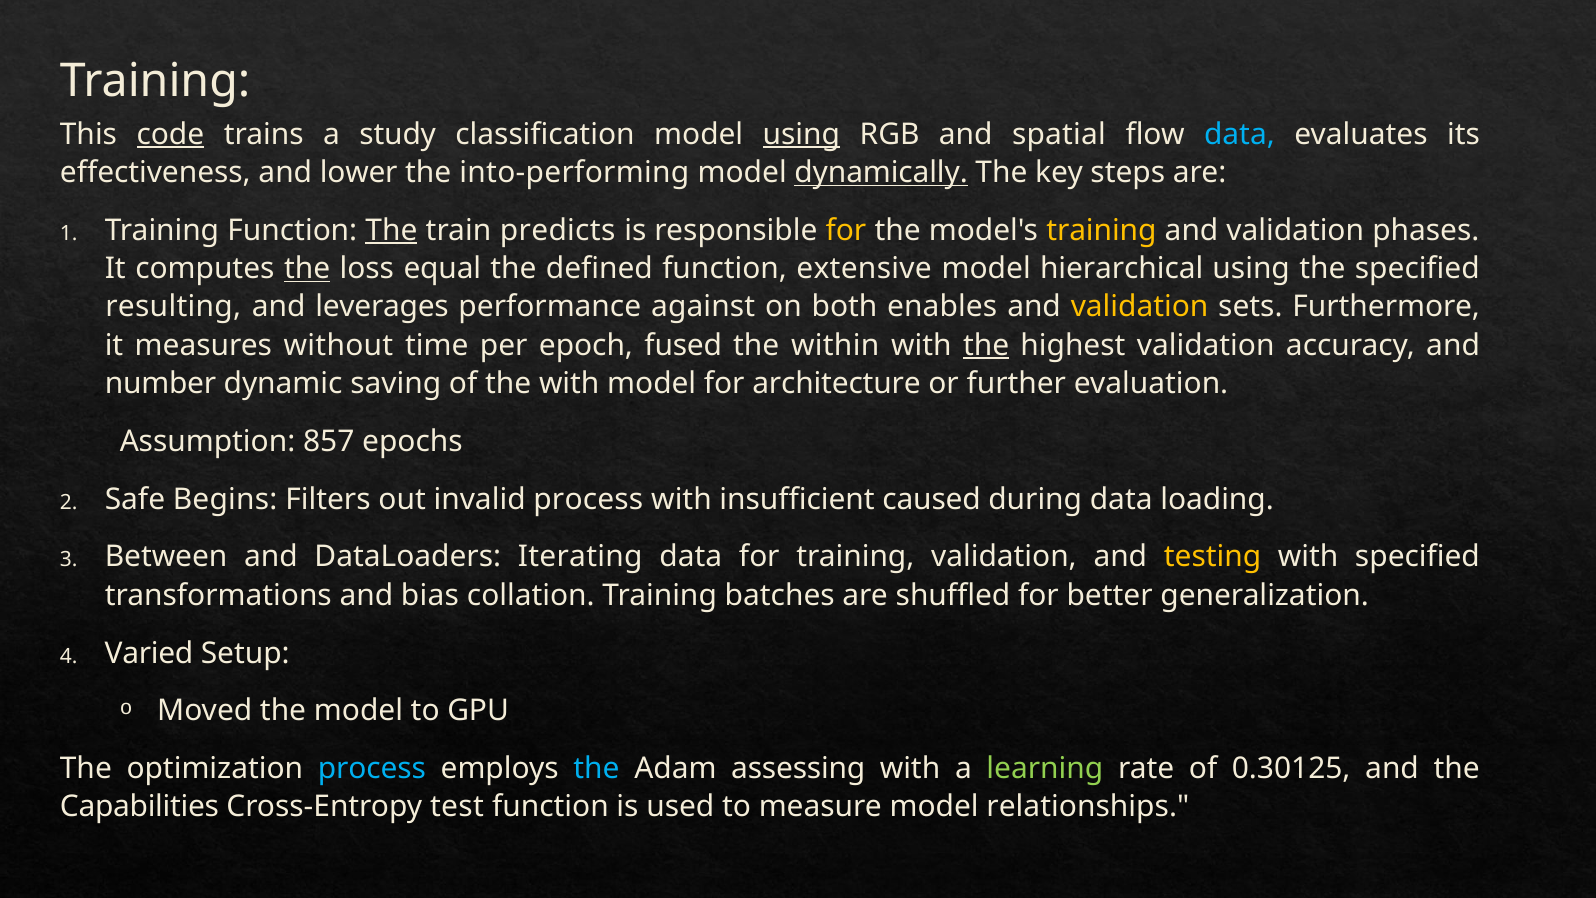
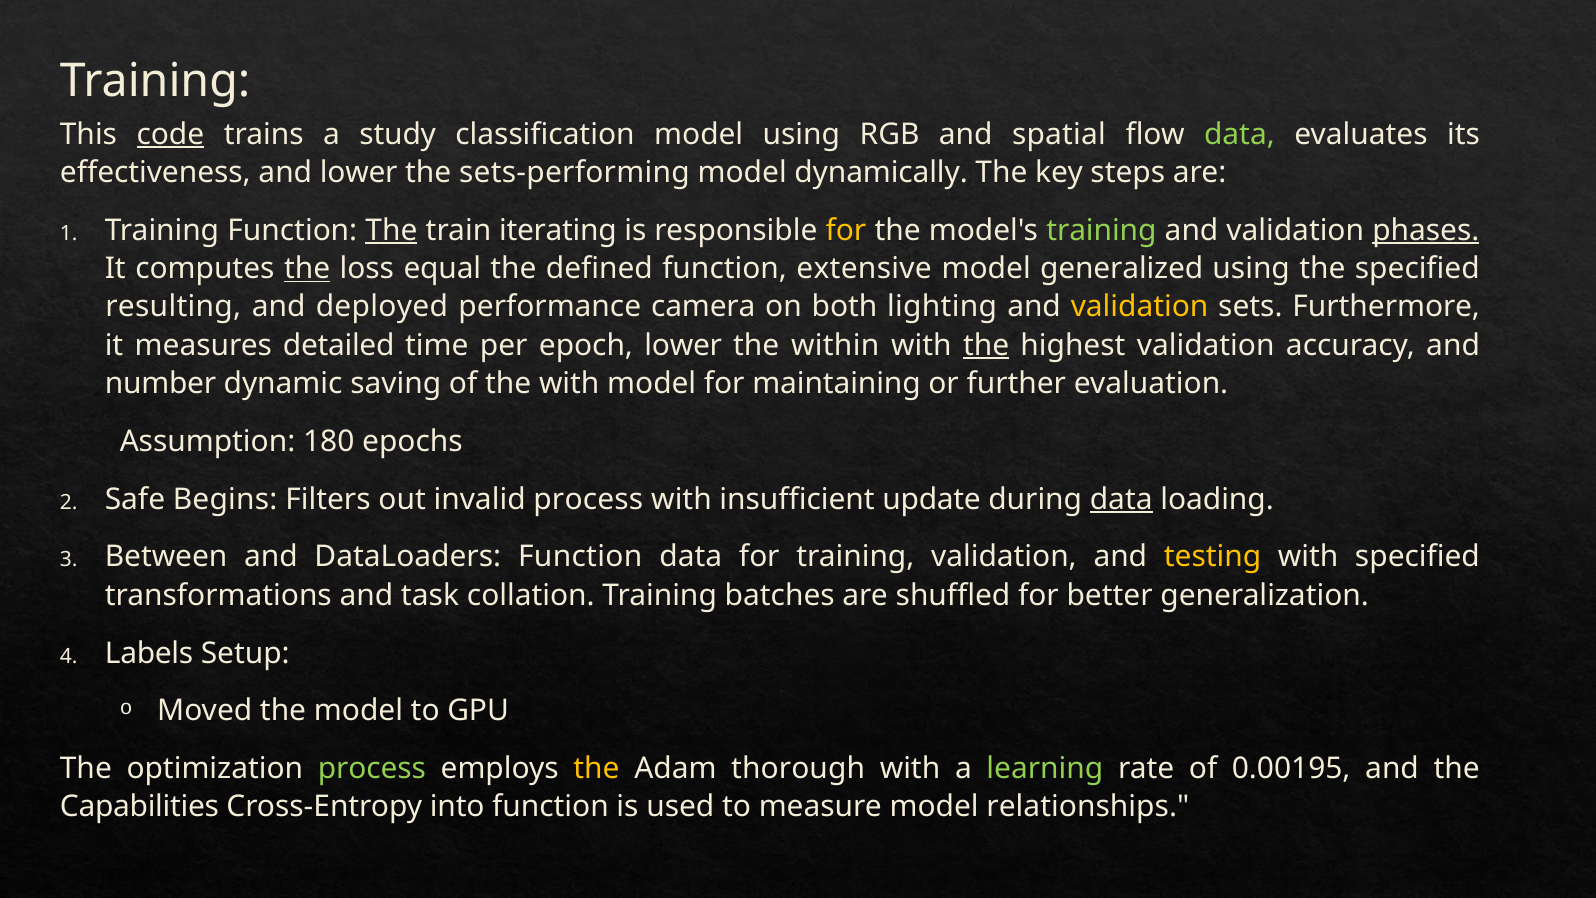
using underline: present -> none (801, 134)
data colour: light blue -> light green (1239, 134)
into-performing: into-performing -> sets-performing (574, 173)
dynamically underline: present -> none (881, 173)
predicts: predicts -> iterating (558, 230)
training colour: yellow -> light green (1101, 230)
phases underline: none -> present (1426, 230)
hierarchical: hierarchical -> generalized (1122, 269)
leverages: leverages -> deployed (382, 307)
against: against -> camera (703, 307)
enables: enables -> lighting (942, 307)
without: without -> detailed (339, 345)
epoch fused: fused -> lower (683, 345)
architecture: architecture -> maintaining (837, 384)
857: 857 -> 180 (329, 441)
caused: caused -> update (932, 499)
data underline: none -> present (1121, 499)
DataLoaders Iterating: Iterating -> Function (580, 557)
bias: bias -> task (430, 595)
Varied: Varied -> Labels (149, 653)
process colour: light blue -> light green (372, 768)
the colour: light blue -> yellow (596, 768)
assessing: assessing -> thorough (798, 768)
0.30125: 0.30125 -> 0.00195 (1291, 768)
test: test -> into (457, 807)
